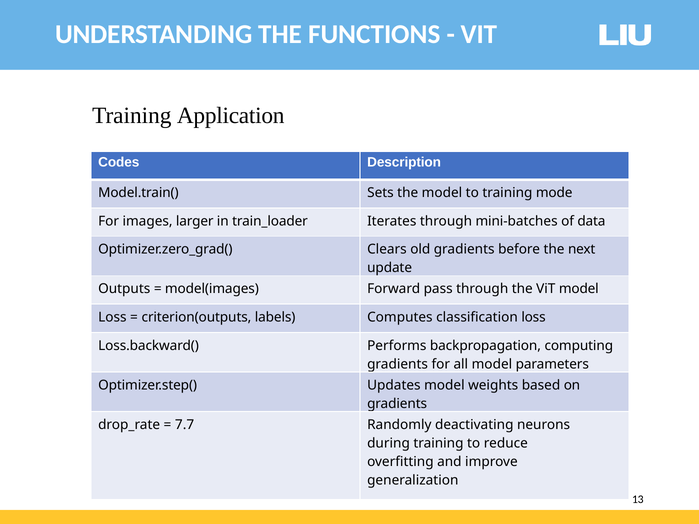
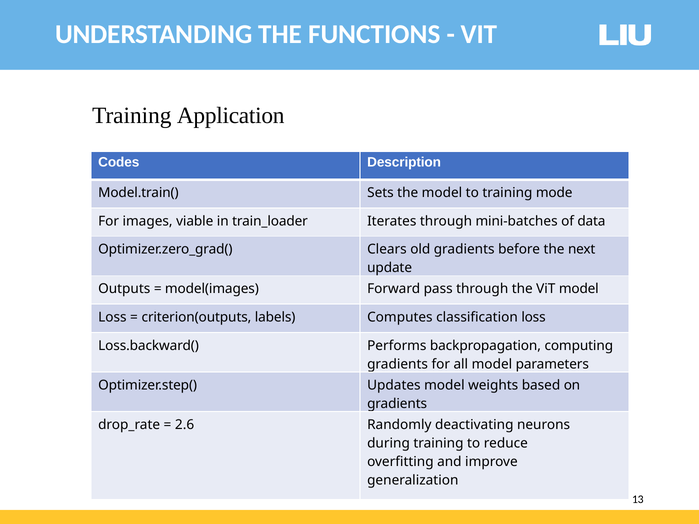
larger: larger -> viable (195, 221)
7.7: 7.7 -> 2.6 (185, 425)
